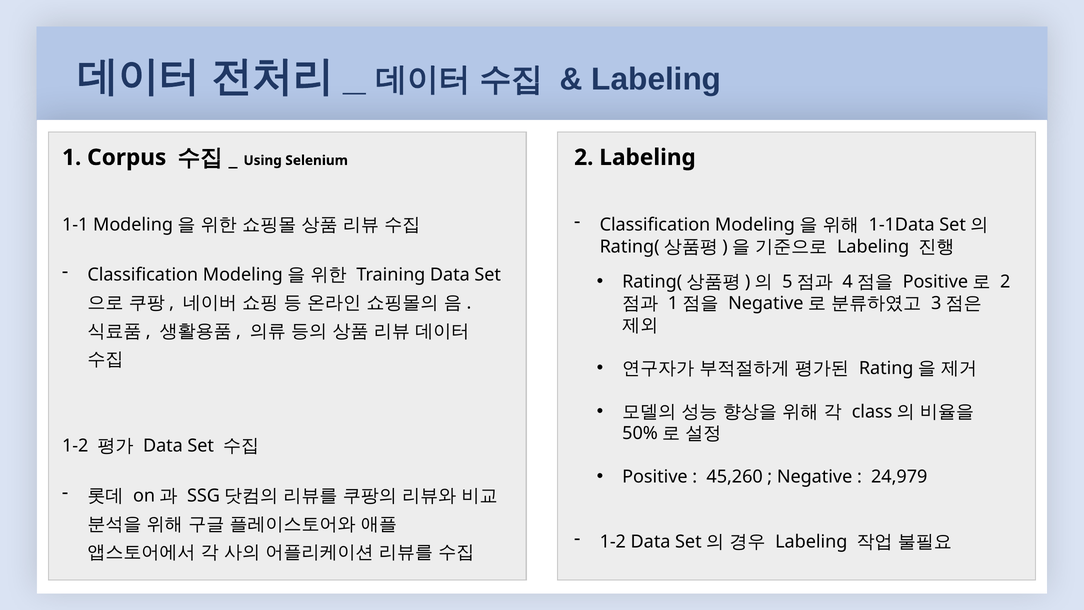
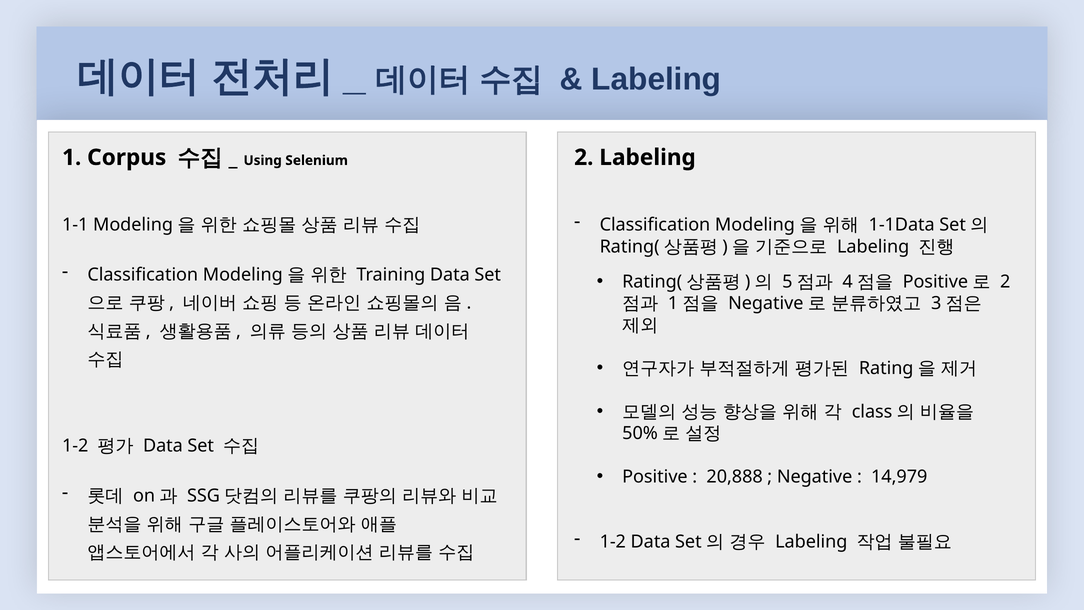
45,260: 45,260 -> 20,888 (735, 477)
24,979: 24,979 -> 14,979 (899, 477)
